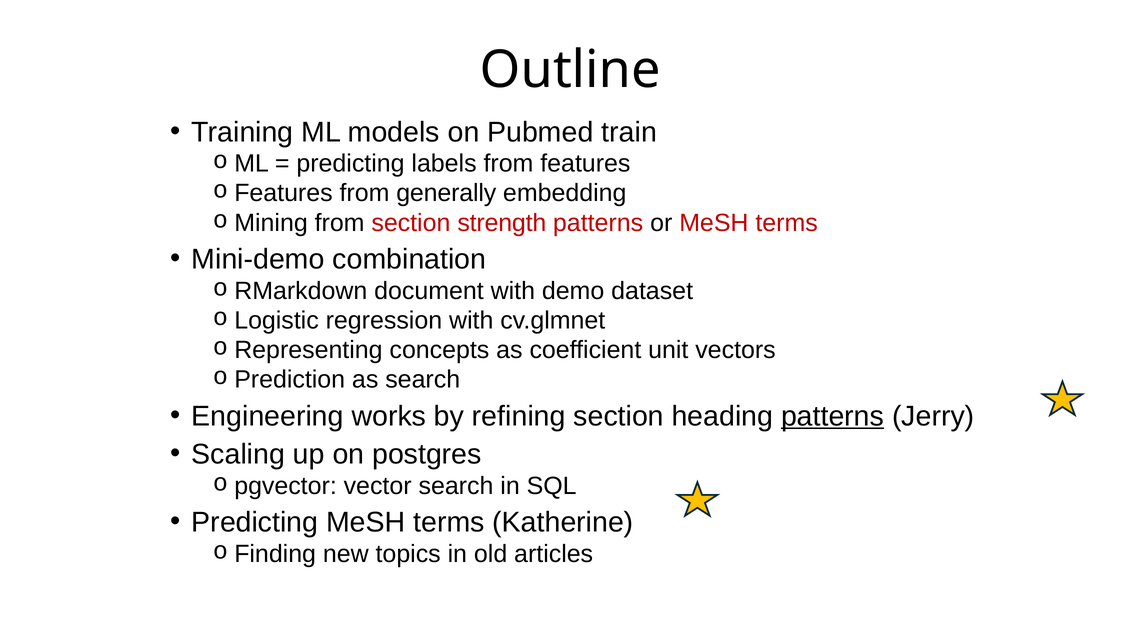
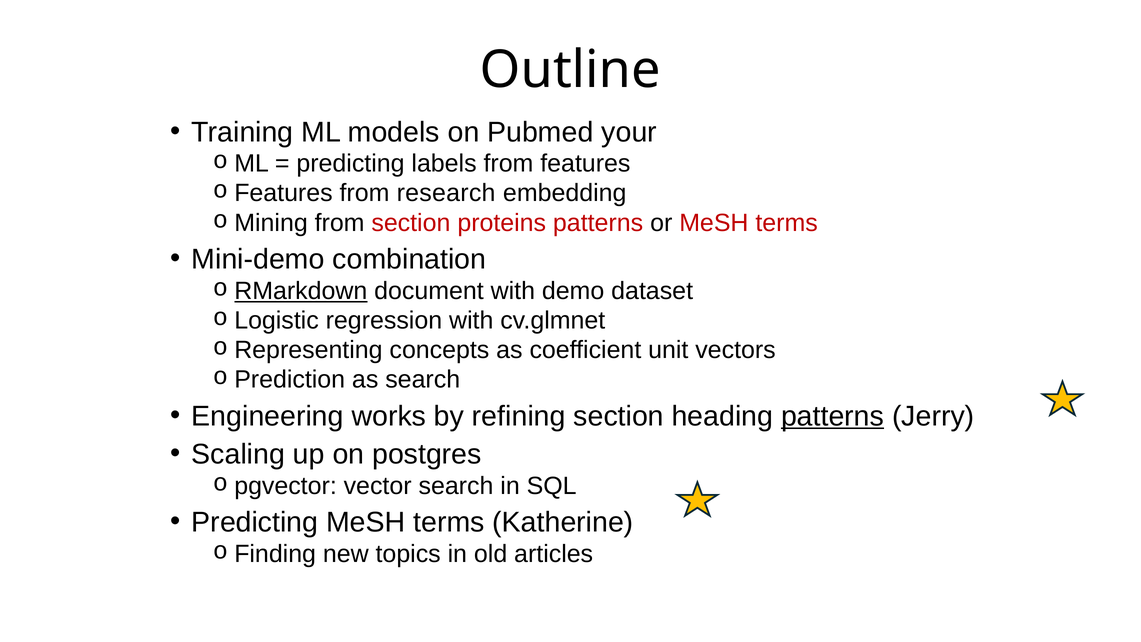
train: train -> your (629, 132)
generally: generally -> research (446, 193)
strength: strength -> proteins (502, 223)
RMarkdown underline: none -> present (301, 291)
